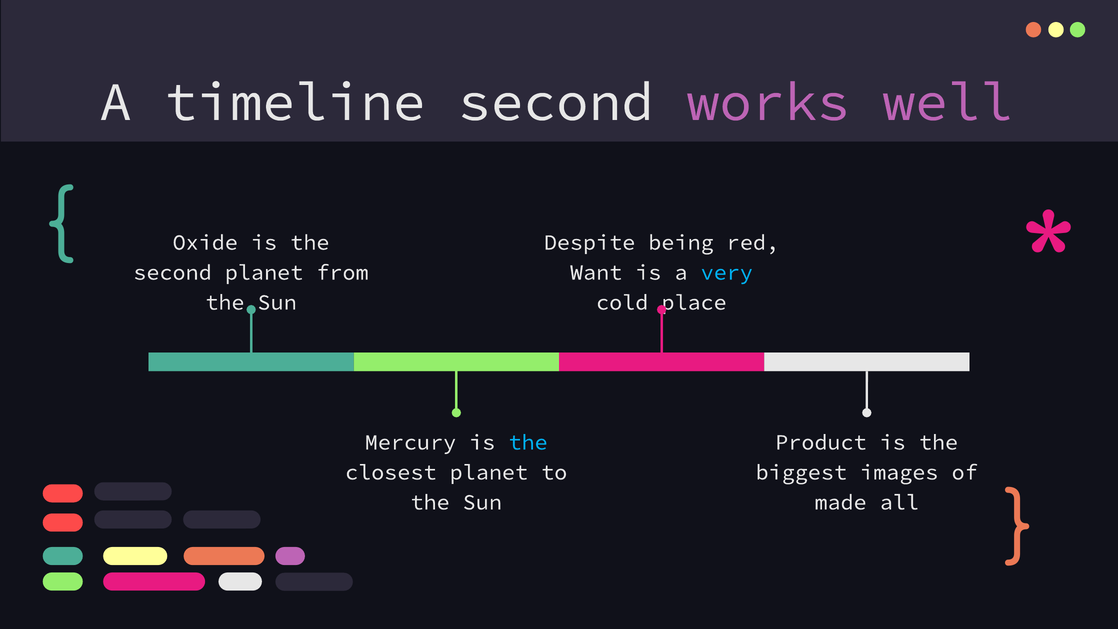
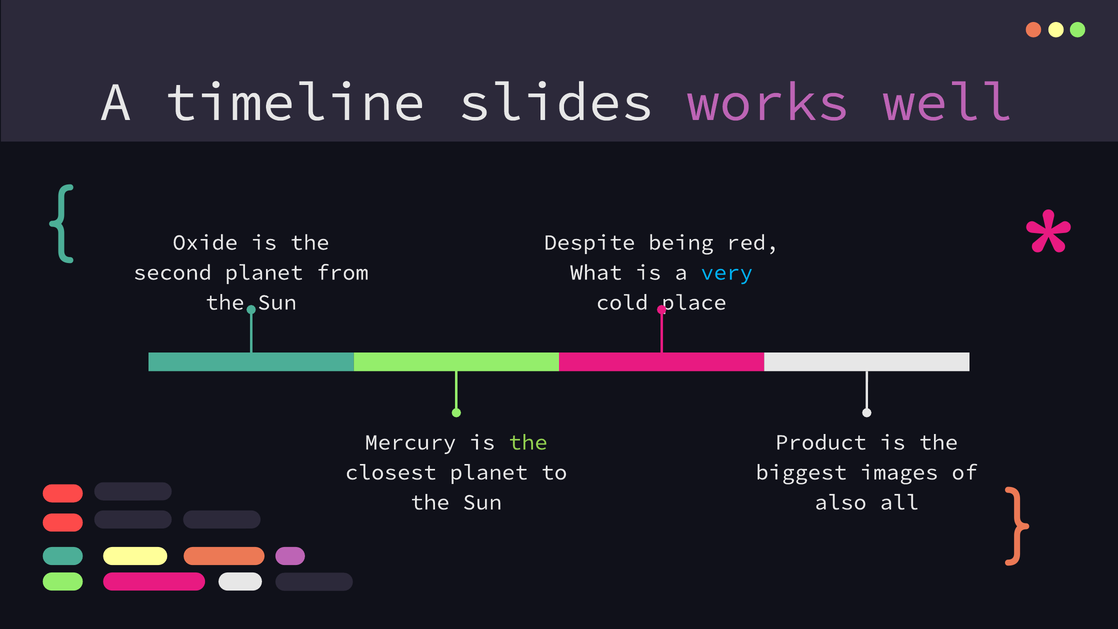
timeline second: second -> slides (556, 102)
Want: Want -> What (596, 272)
the colour: light blue -> light green (528, 442)
made: made -> also (841, 502)
